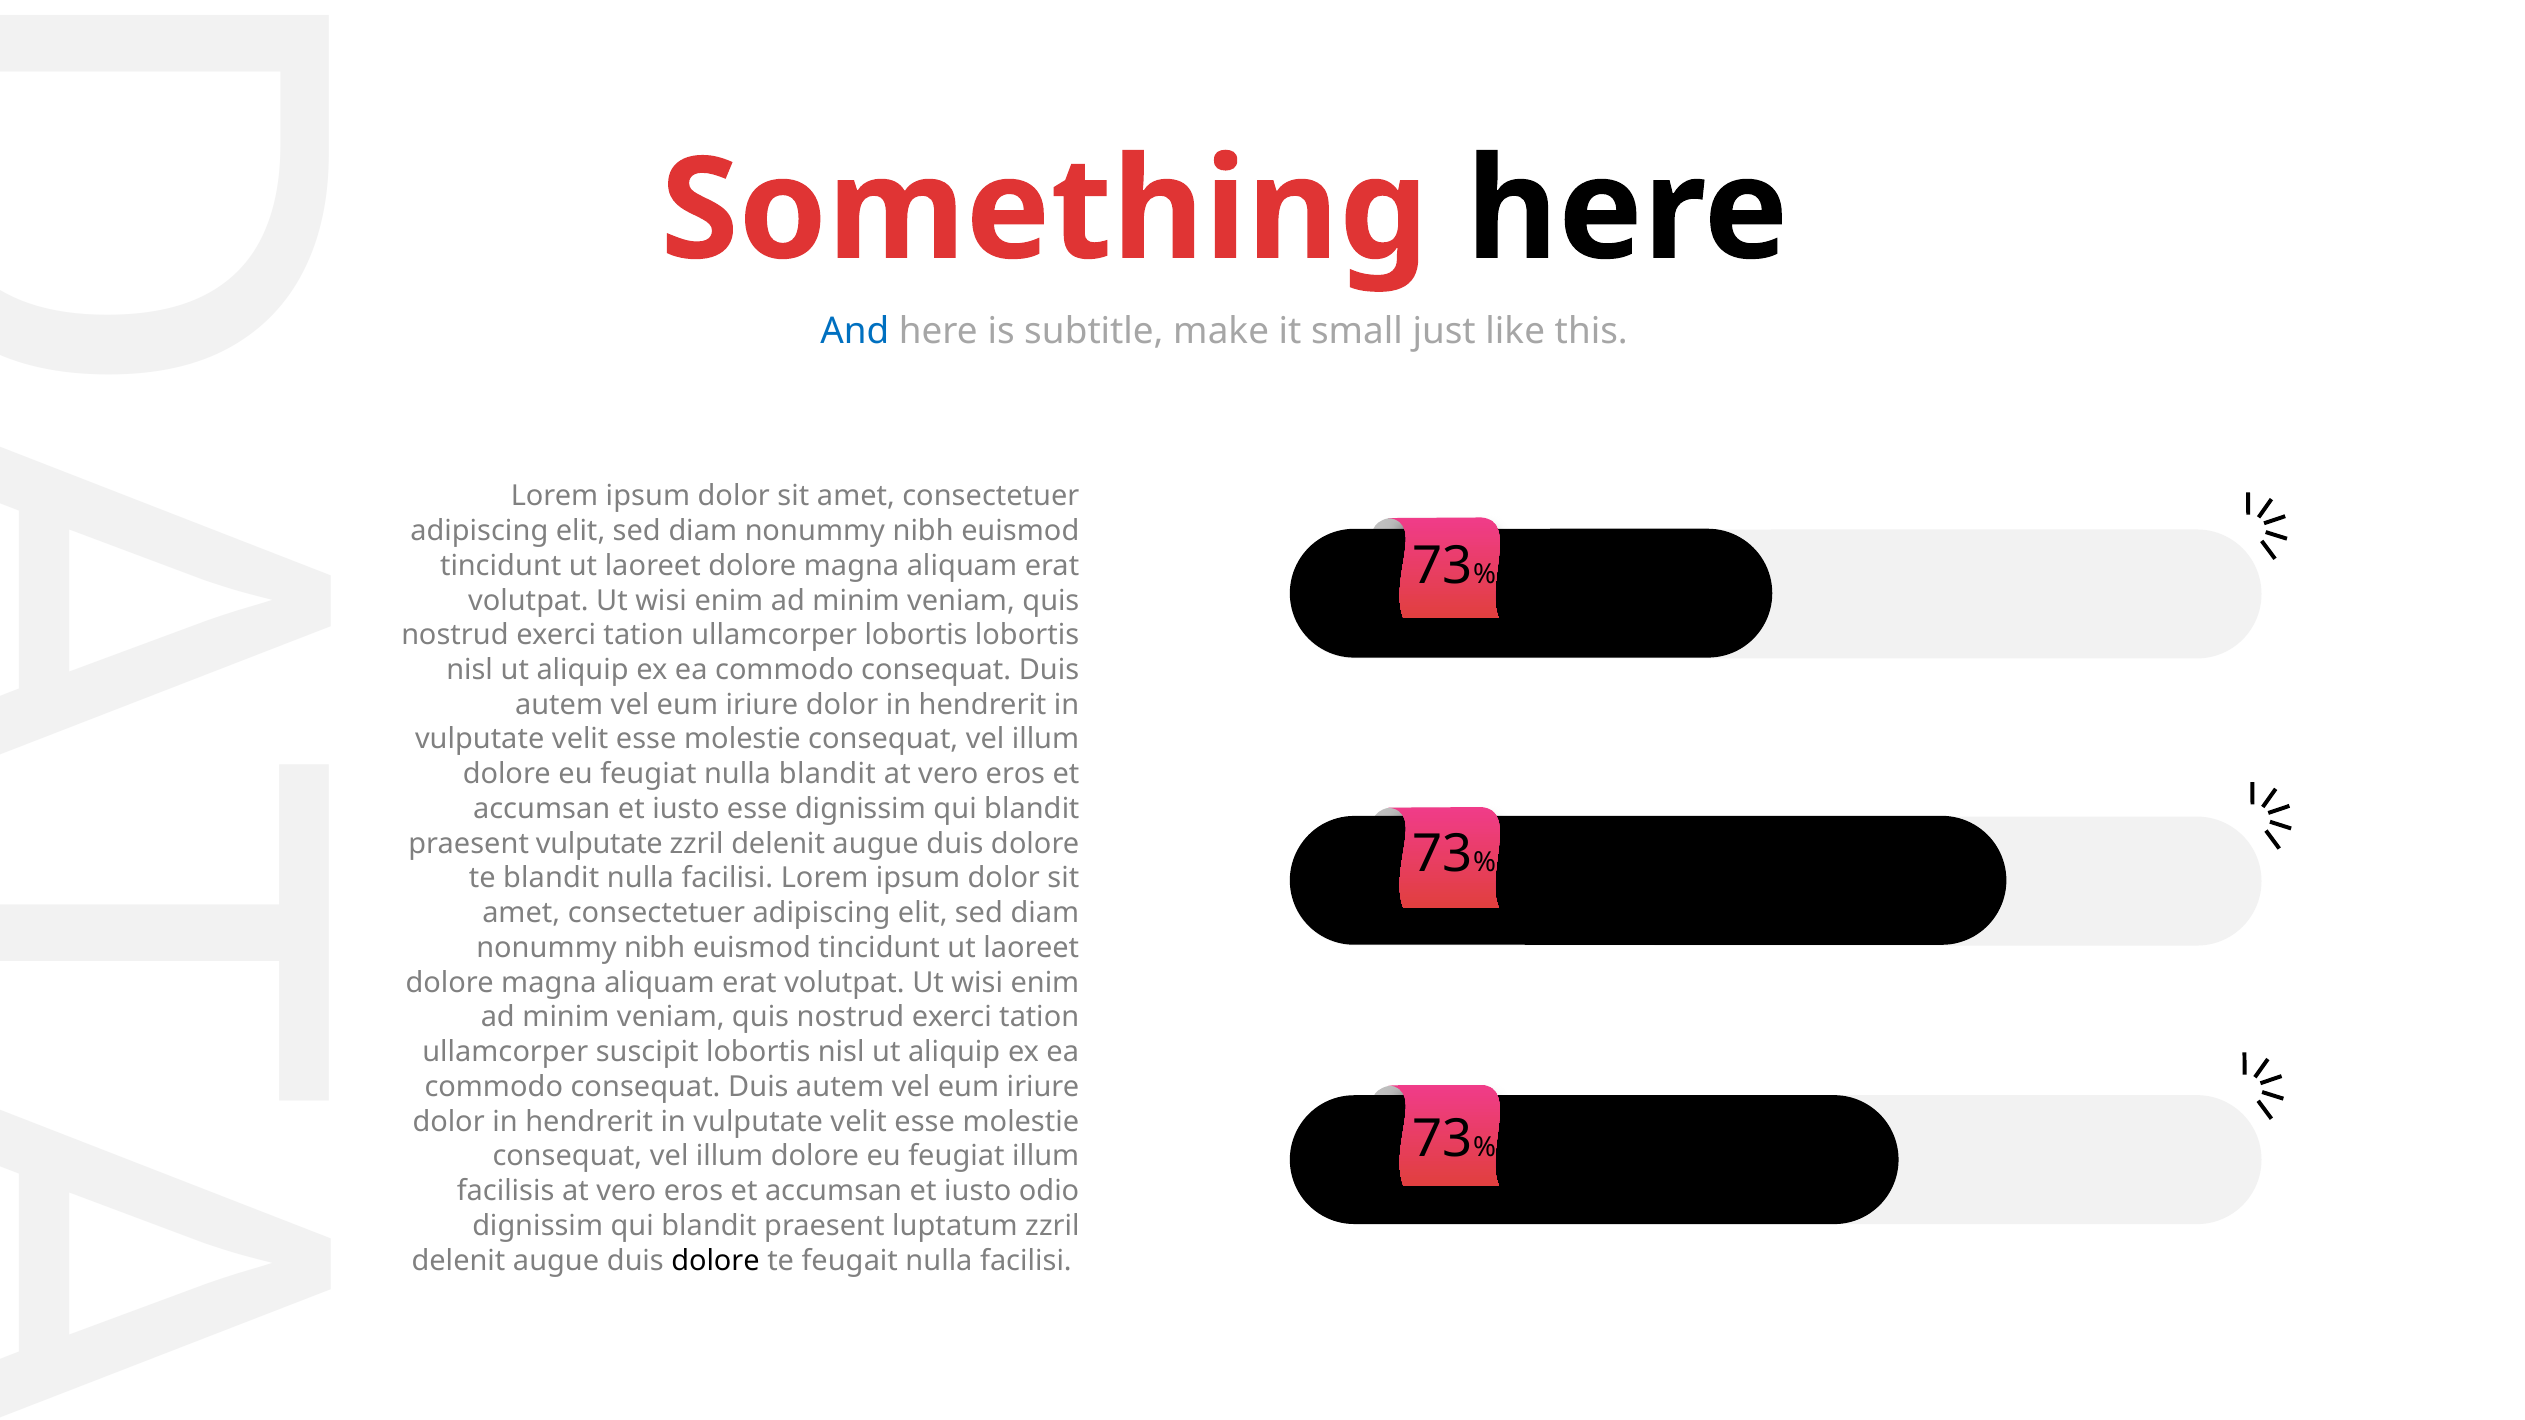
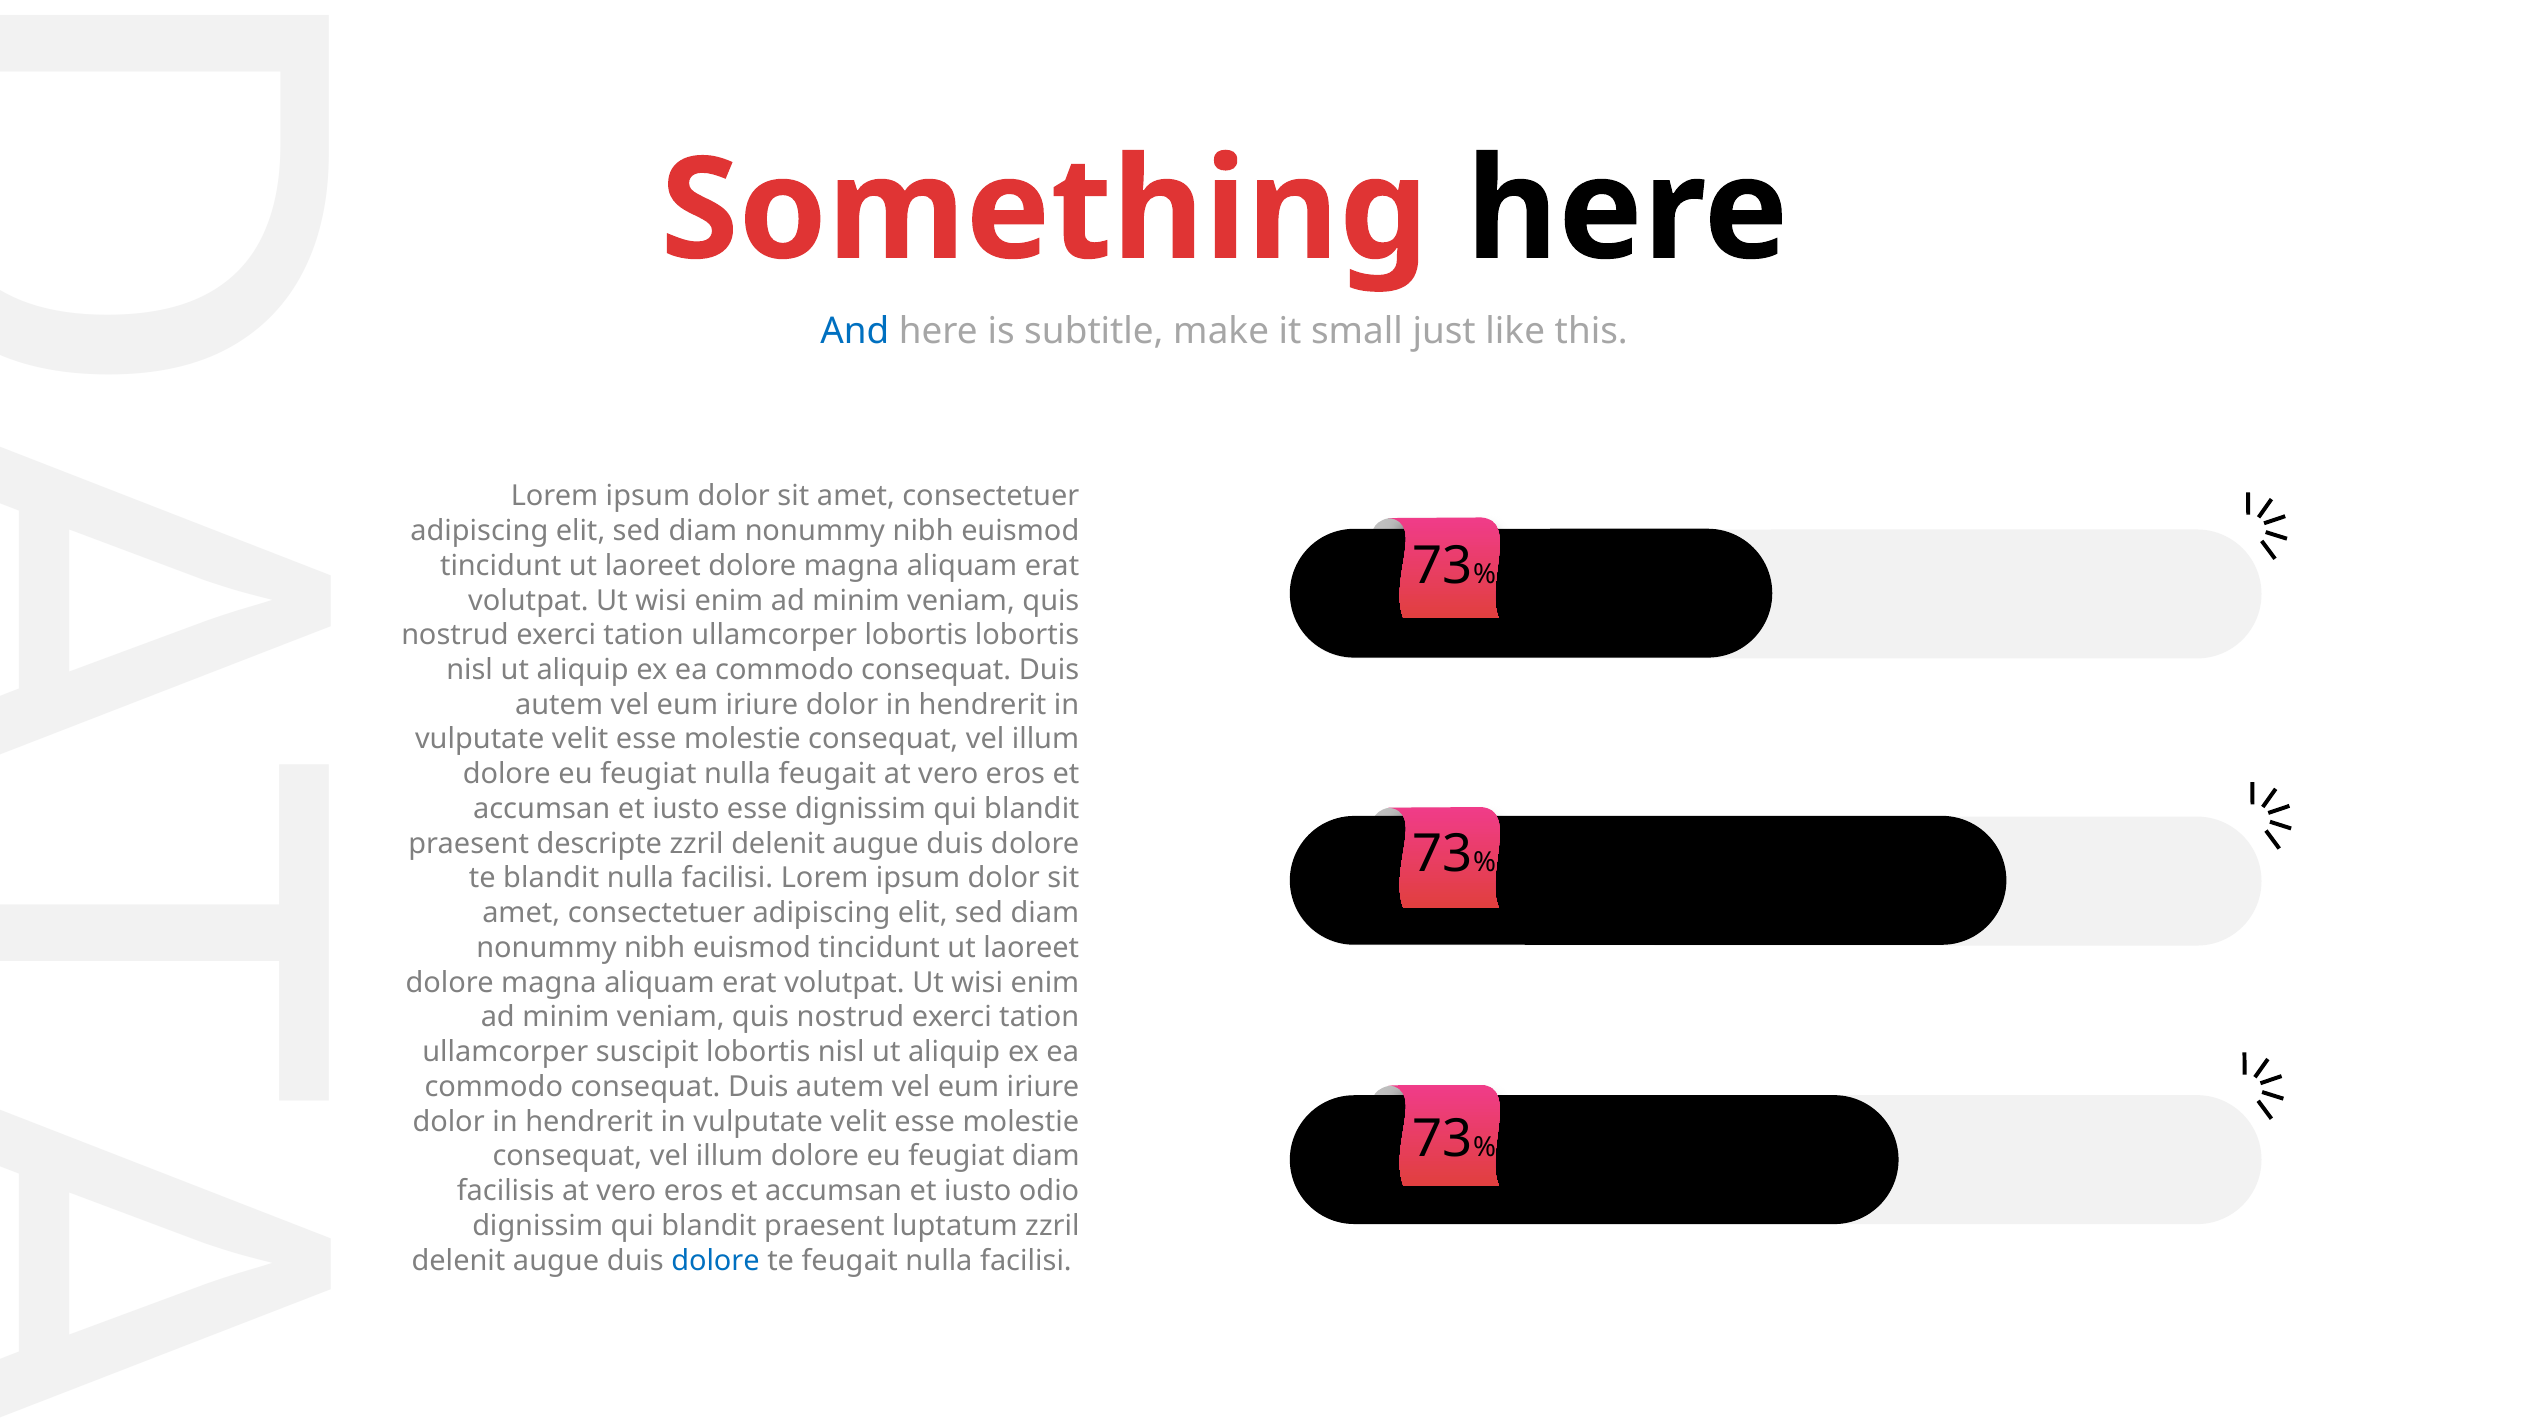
nulla blandit: blandit -> feugait (827, 774)
praesent vulputate: vulputate -> descripte (599, 844)
feugiat illum: illum -> diam (1046, 1157)
dolore colour: black -> blue (716, 1261)
